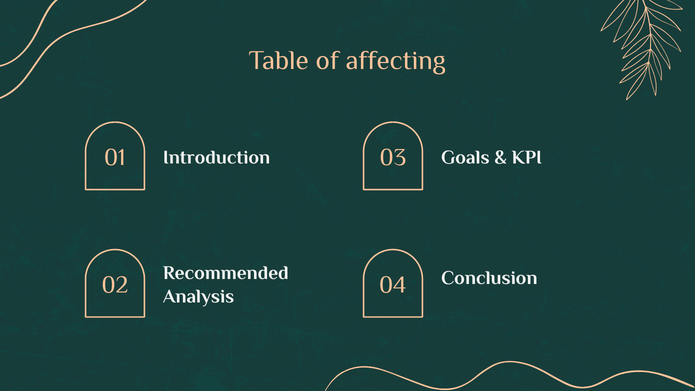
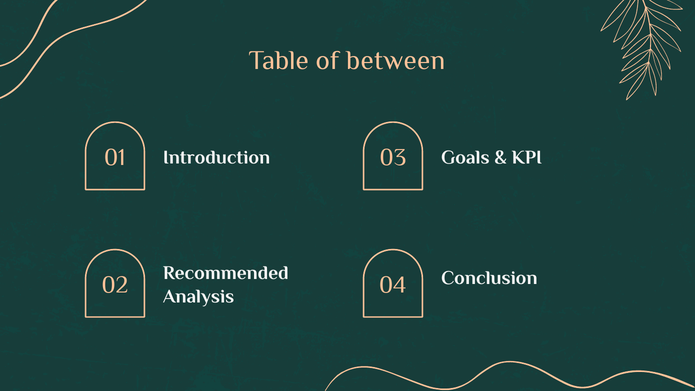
affecting: affecting -> between (396, 60)
